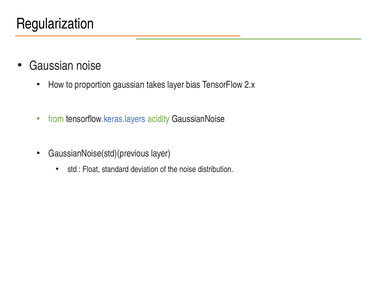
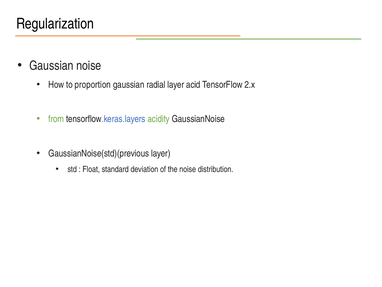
takes: takes -> radial (156, 84)
bias: bias -> acid (193, 84)
